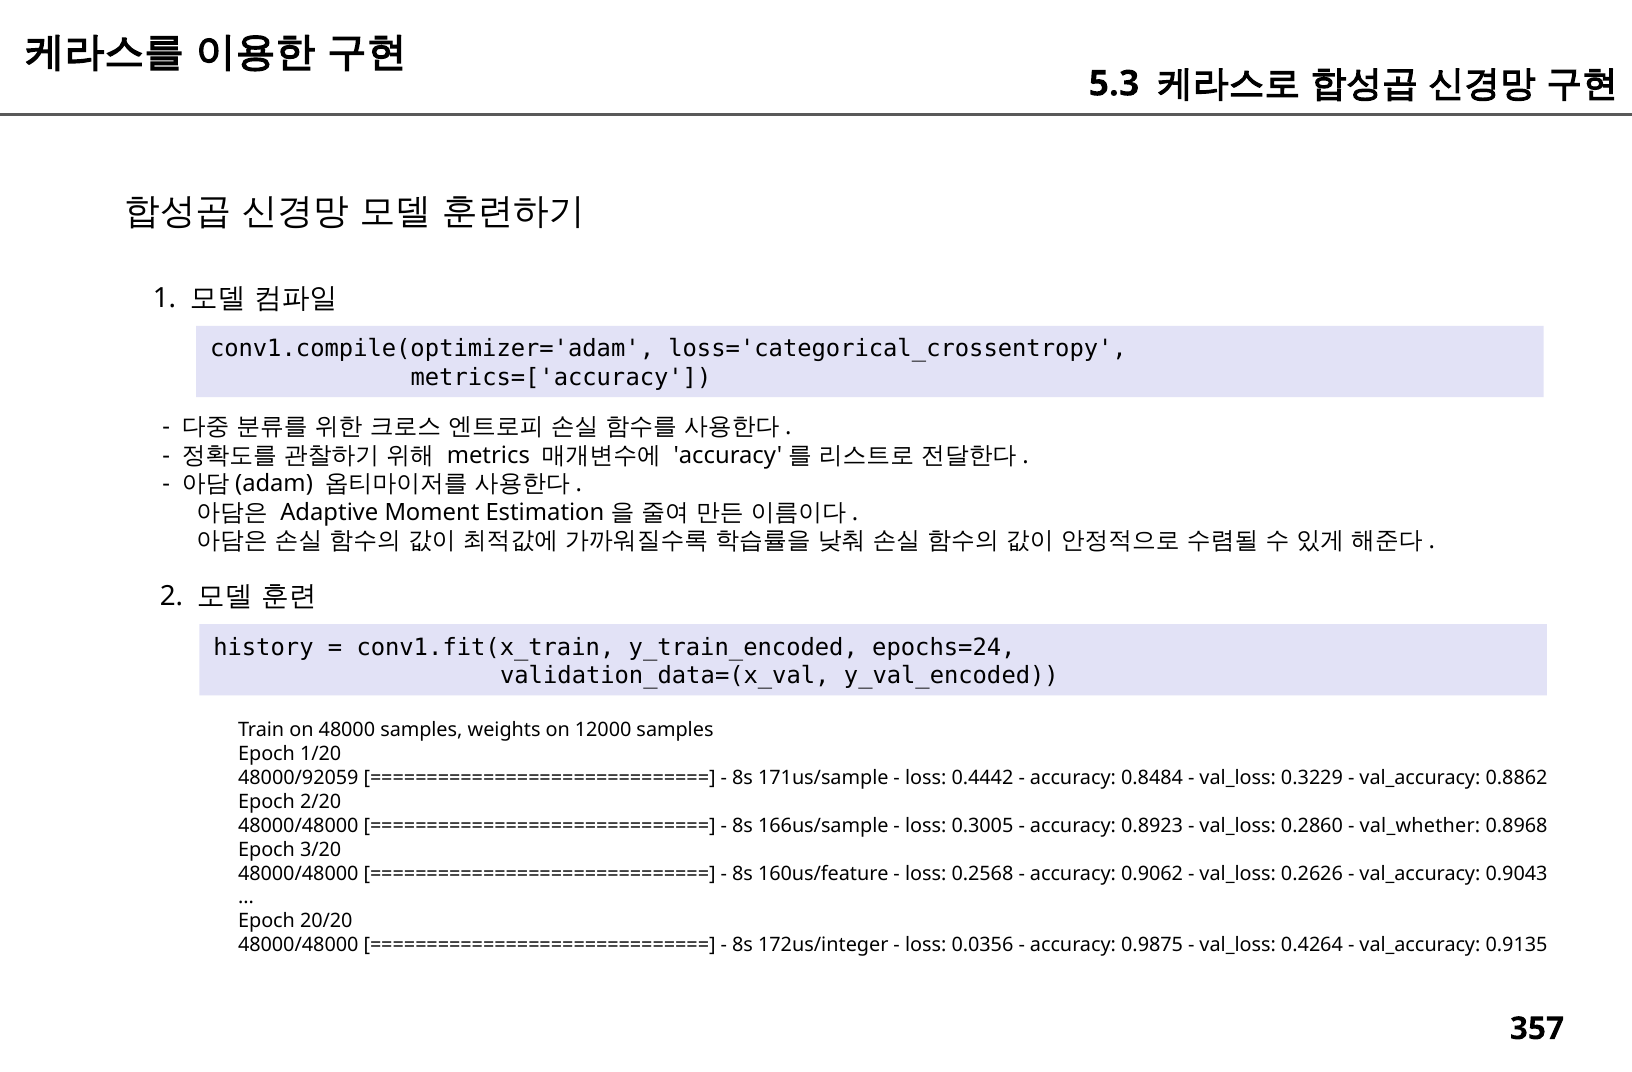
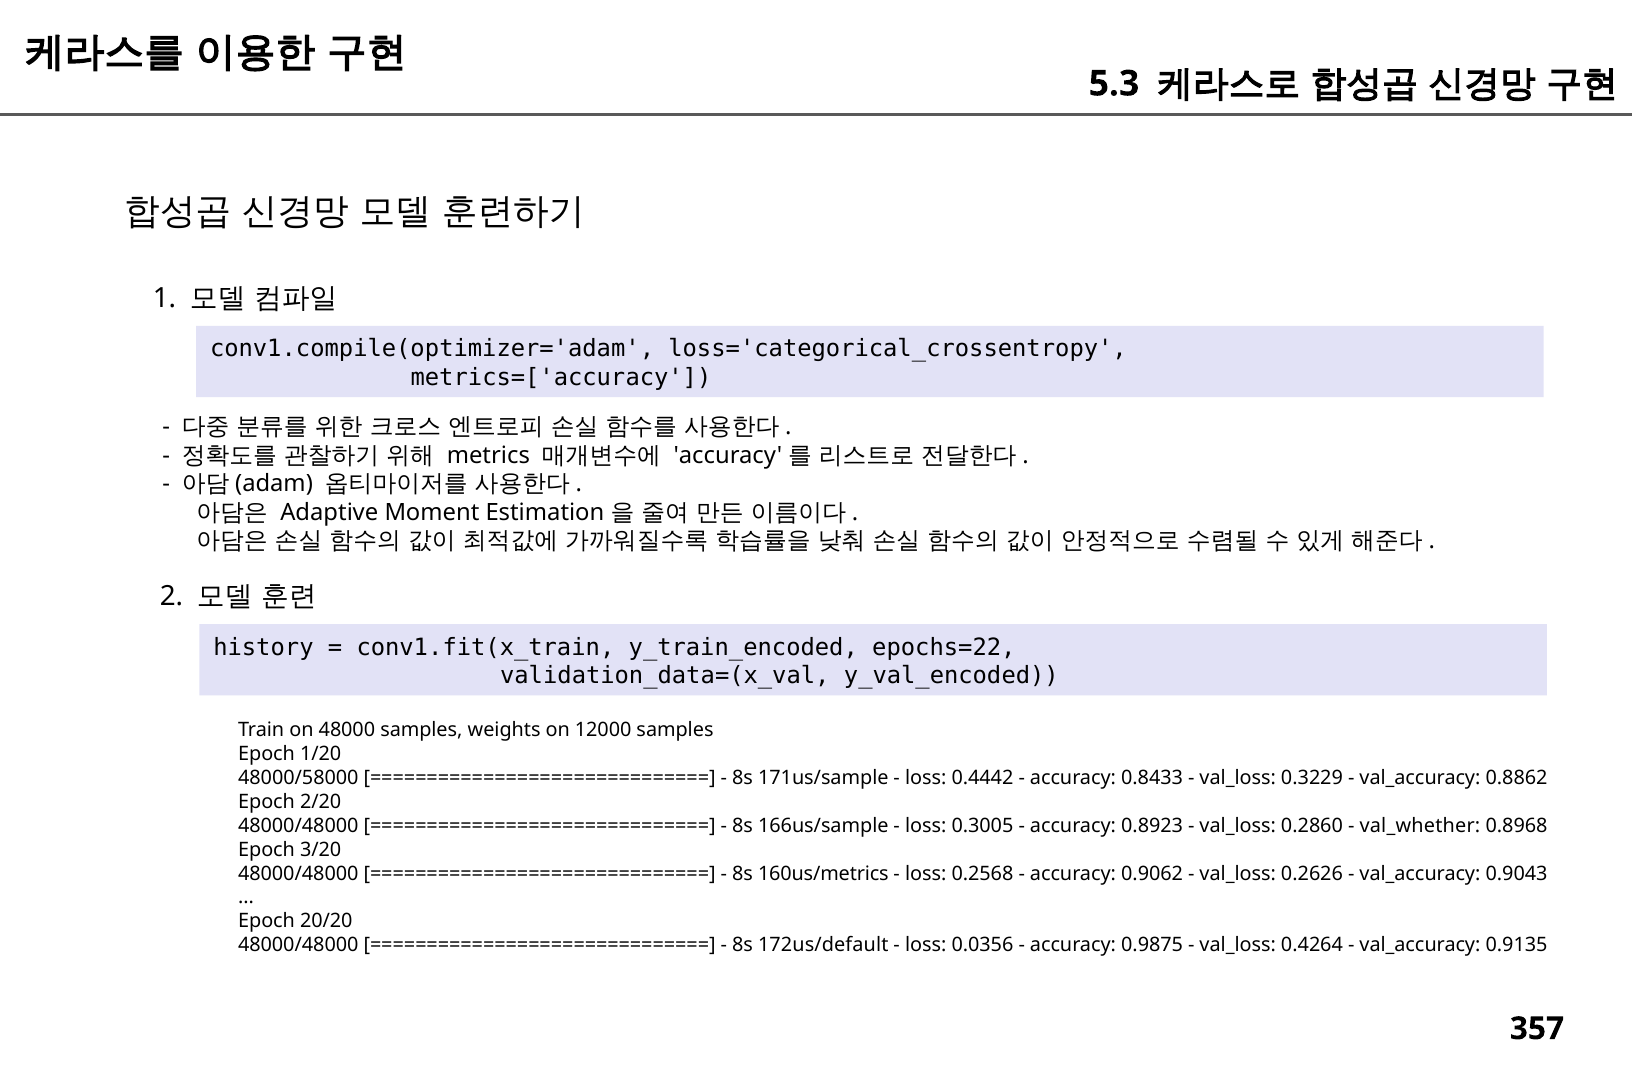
epochs=24: epochs=24 -> epochs=22 (944, 647)
48000/92059: 48000/92059 -> 48000/58000 (298, 778)
0.8484: 0.8484 -> 0.8433 (1152, 778)
160us/feature: 160us/feature -> 160us/metrics (823, 874)
172us/integer: 172us/integer -> 172us/default (823, 945)
